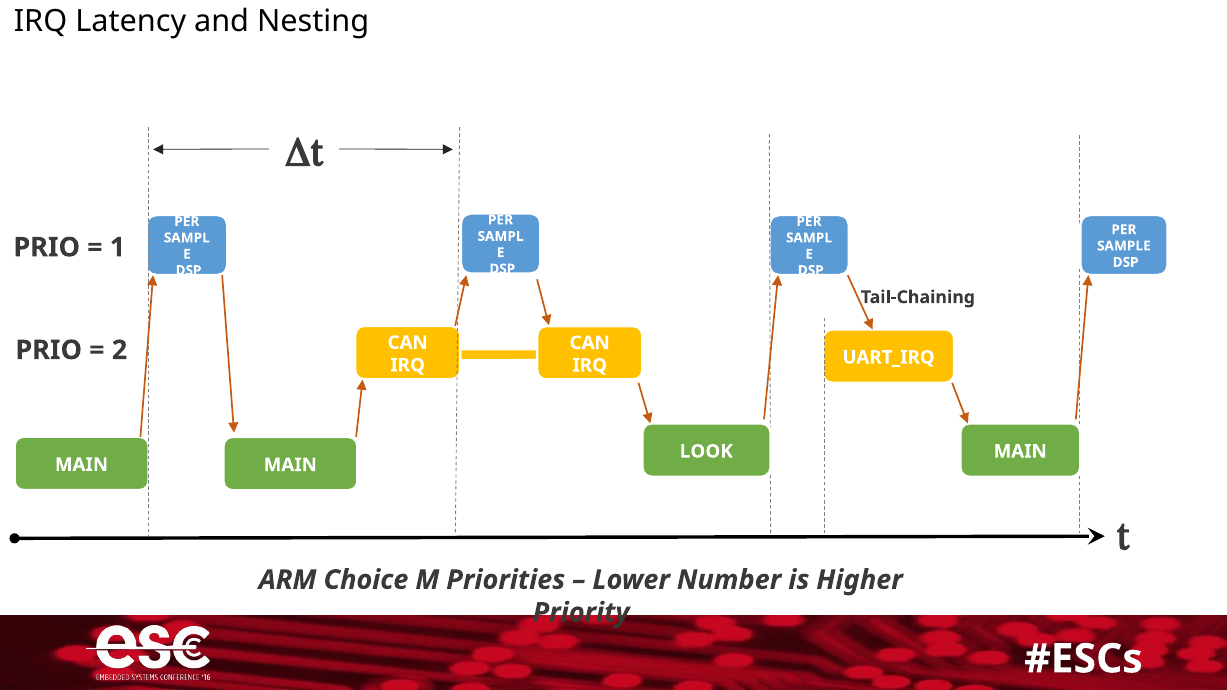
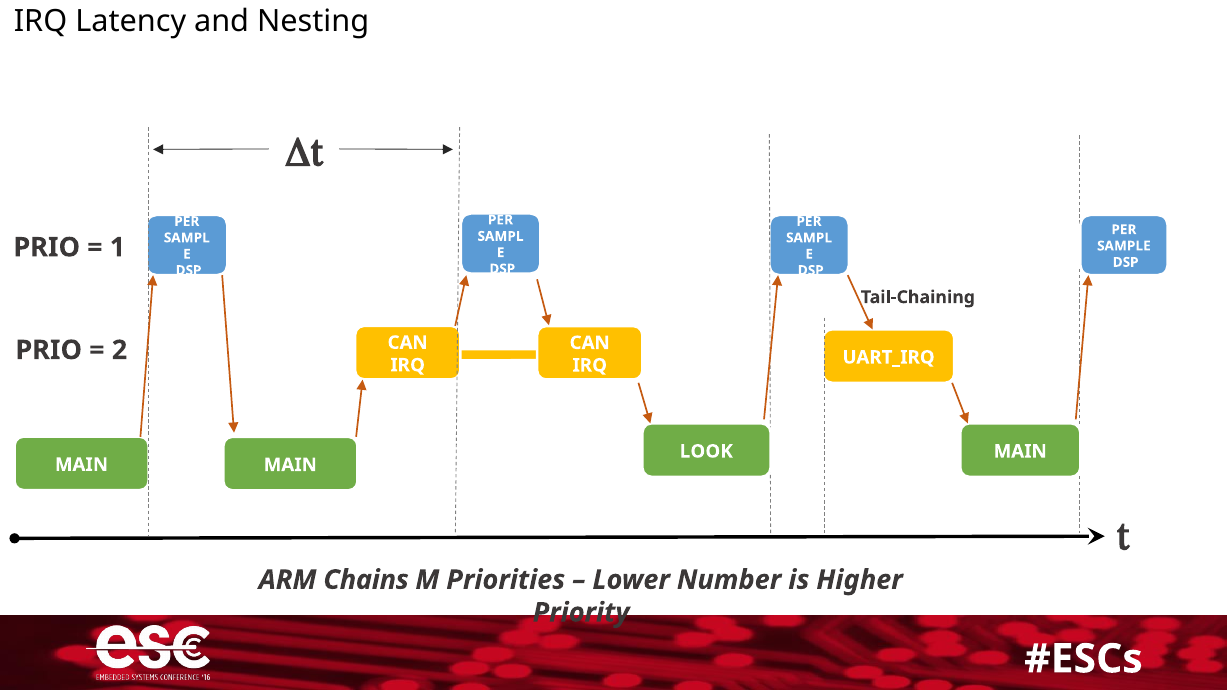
Choice: Choice -> Chains (366, 580)
